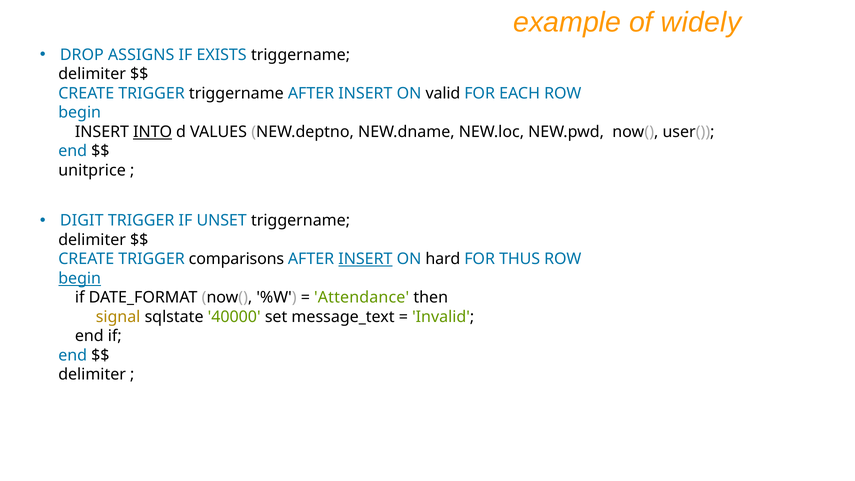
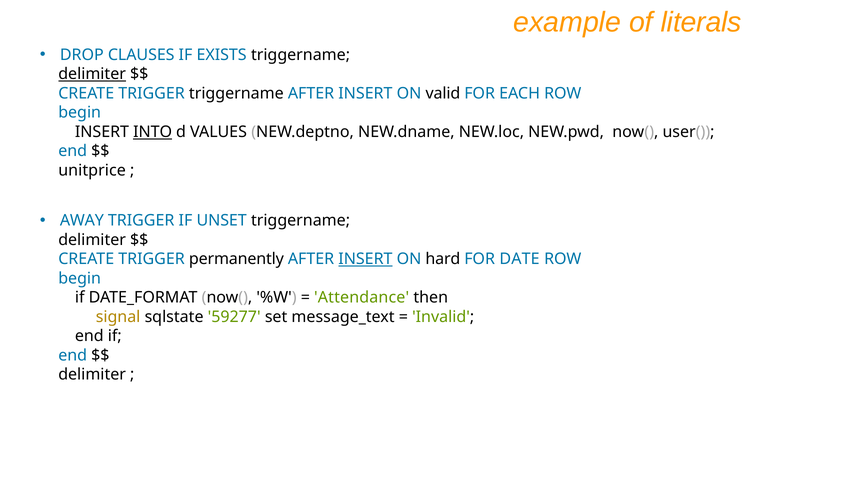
widely: widely -> literals (701, 22)
ASSIGNS: ASSIGNS -> CLAUSES (141, 55)
delimiter underline: none -> present (92, 74)
DIGIT: DIGIT -> AWAY (82, 221)
comparisons: comparisons -> permanently (236, 259)
THUS: THUS -> DATE (520, 259)
begin underline: present -> none (80, 278)
40000: 40000 -> 59277 (234, 317)
